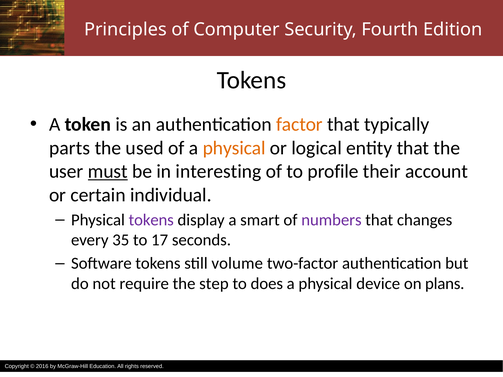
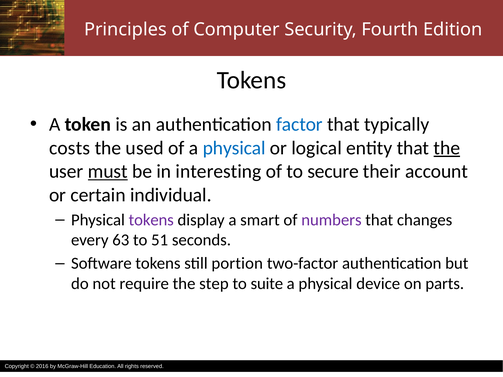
factor colour: orange -> blue (299, 125)
parts: parts -> costs (70, 148)
physical colour: orange -> blue (234, 148)
the underline: none -> present (447, 148)
profile: profile -> secure (333, 172)
35: 35 -> 63 (121, 240)
17: 17 -> 51 (160, 240)
volume: volume -> portion (237, 264)
does: does -> suite (267, 284)
plans: plans -> parts (445, 284)
